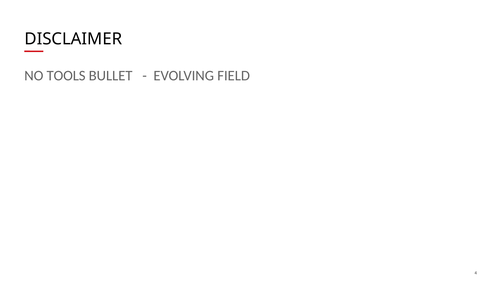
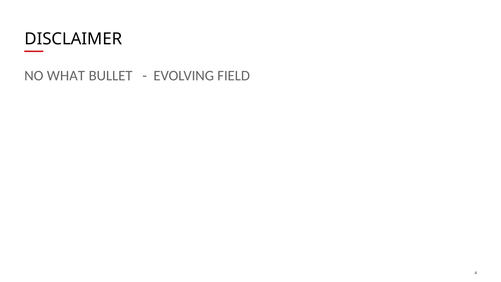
TOOLS: TOOLS -> WHAT (66, 76)
